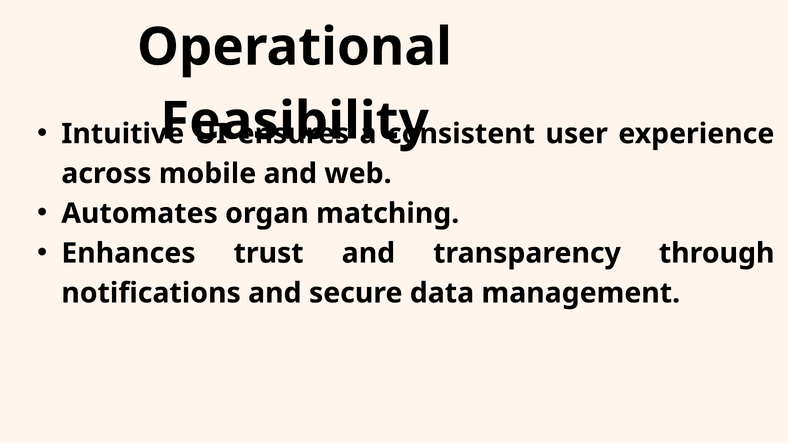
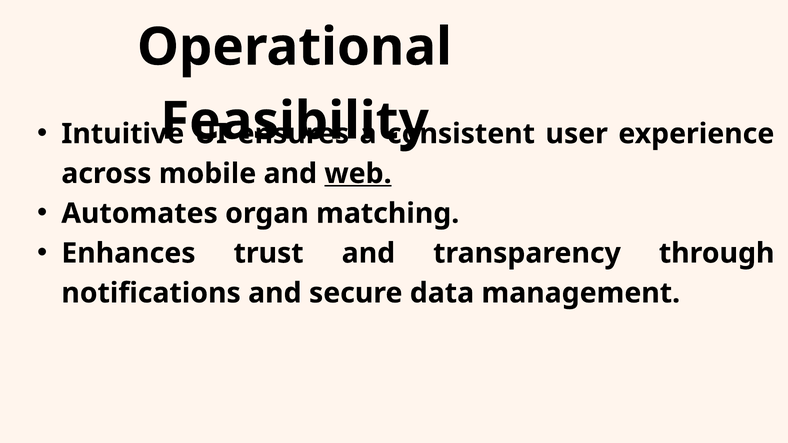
web underline: none -> present (358, 174)
